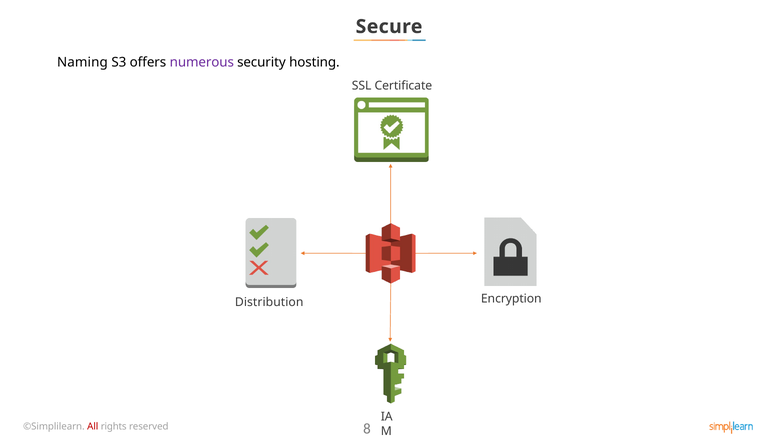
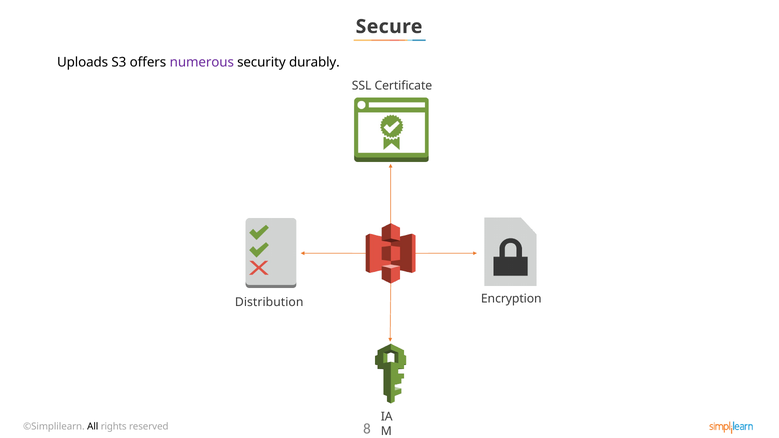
Naming: Naming -> Uploads (83, 62)
hosting: hosting -> durably (314, 62)
All colour: red -> black (93, 427)
